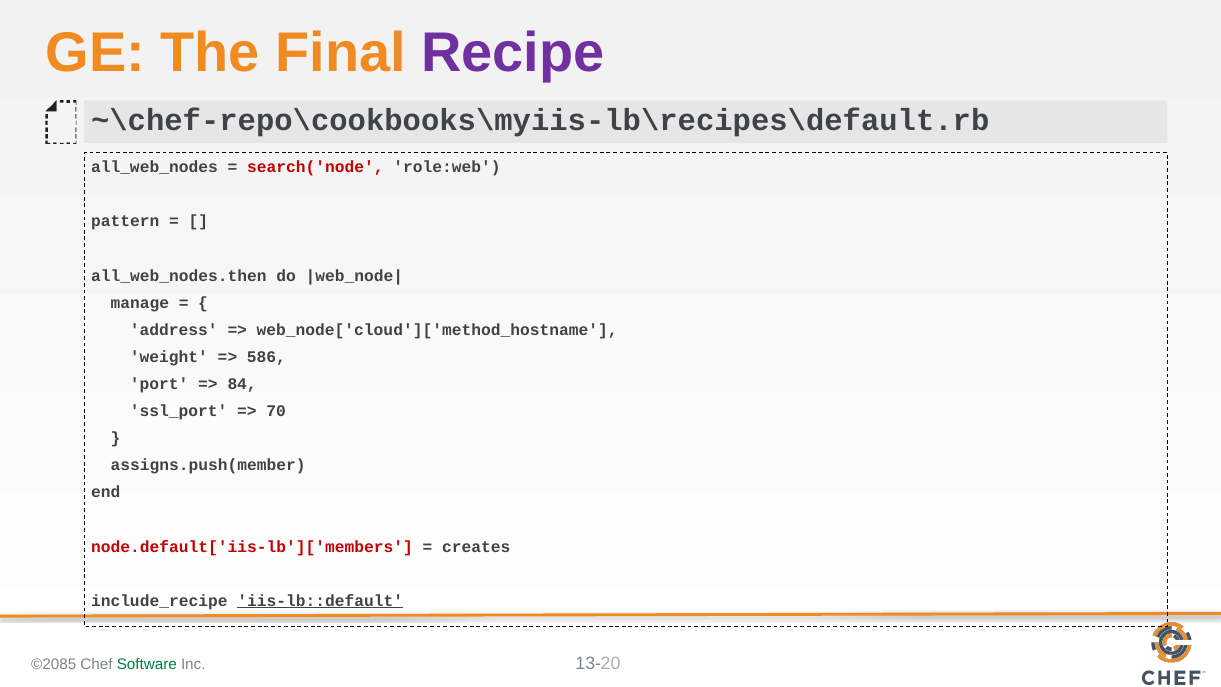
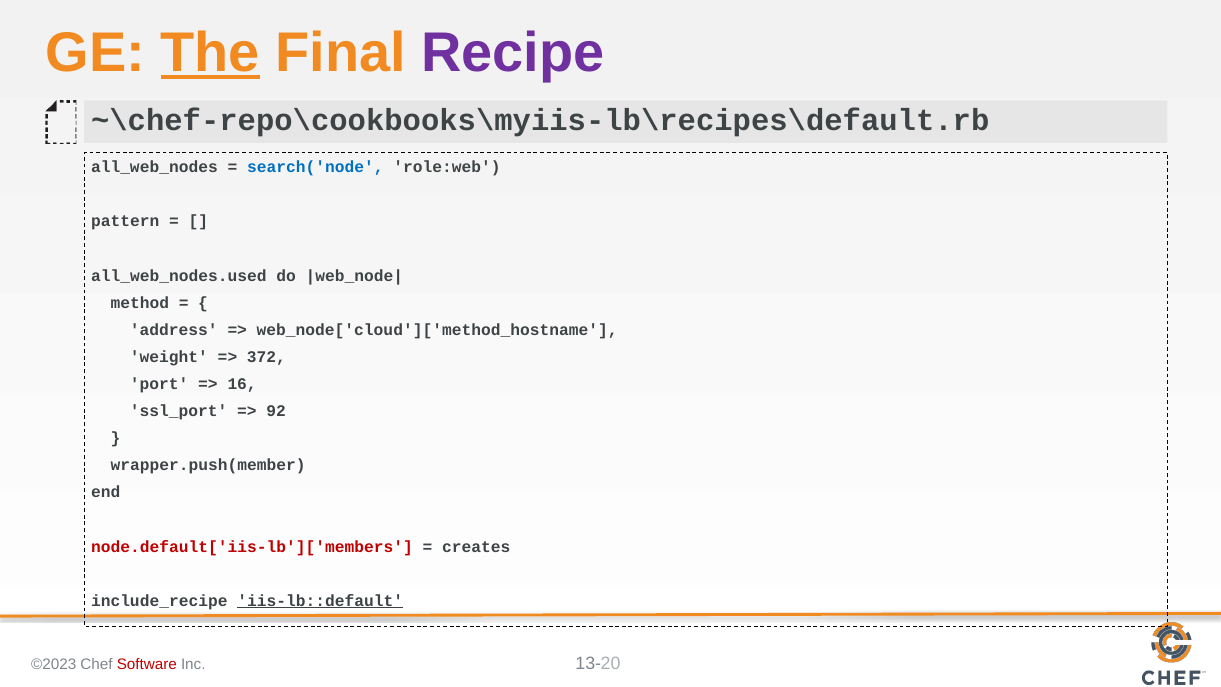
The underline: none -> present (210, 53)
search('node colour: red -> blue (315, 167)
all_web_nodes.then: all_web_nodes.then -> all_web_nodes.used (179, 276)
manage: manage -> method (140, 303)
586: 586 -> 372 (266, 357)
84: 84 -> 16 (242, 384)
70: 70 -> 92 (276, 411)
assigns.push(member: assigns.push(member -> wrapper.push(member (208, 465)
©2085: ©2085 -> ©2023 (54, 665)
Software colour: green -> red (147, 665)
